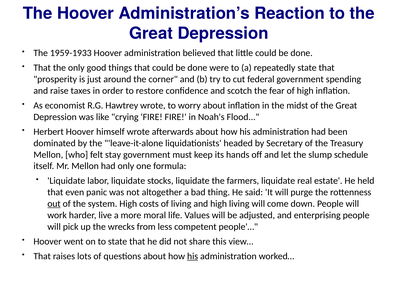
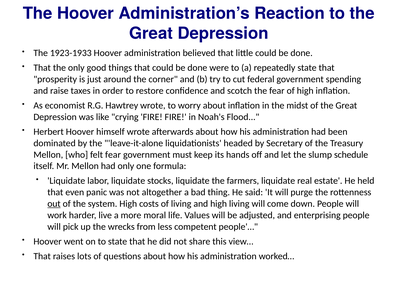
1959-1933: 1959-1933 -> 1923-1933 (71, 53)
felt stay: stay -> fear (113, 155)
his underline: present -> none (193, 257)
